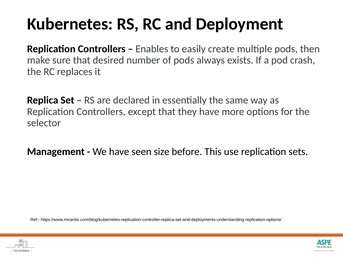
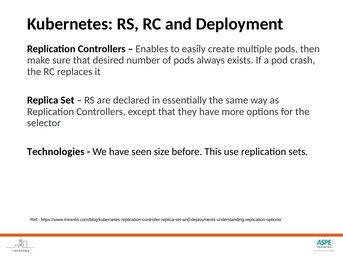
Management: Management -> Technologies (56, 152)
